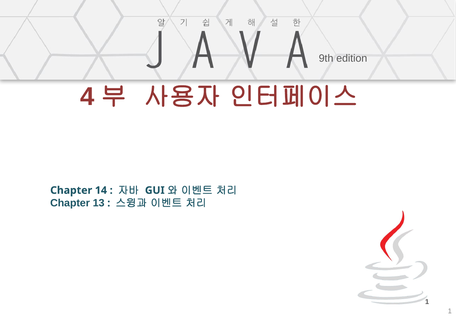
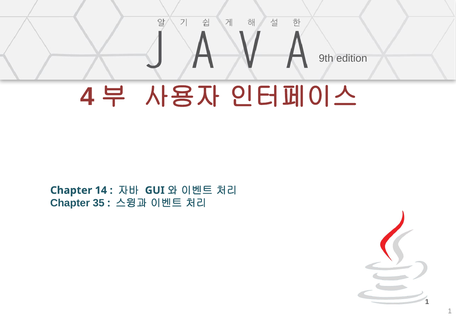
13: 13 -> 35 (99, 203)
